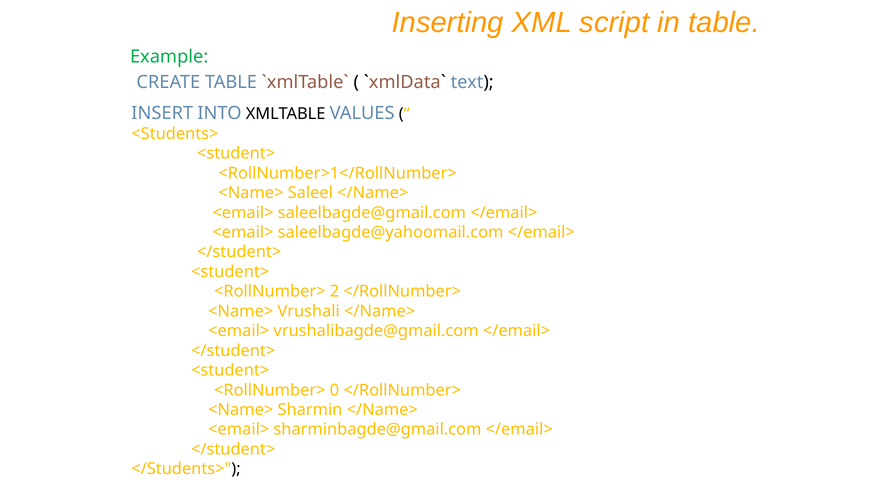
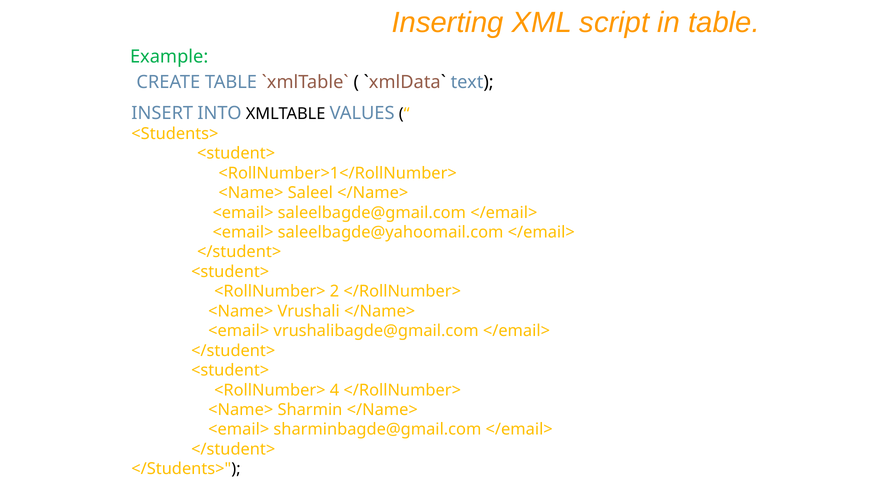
0: 0 -> 4 (335, 390)
